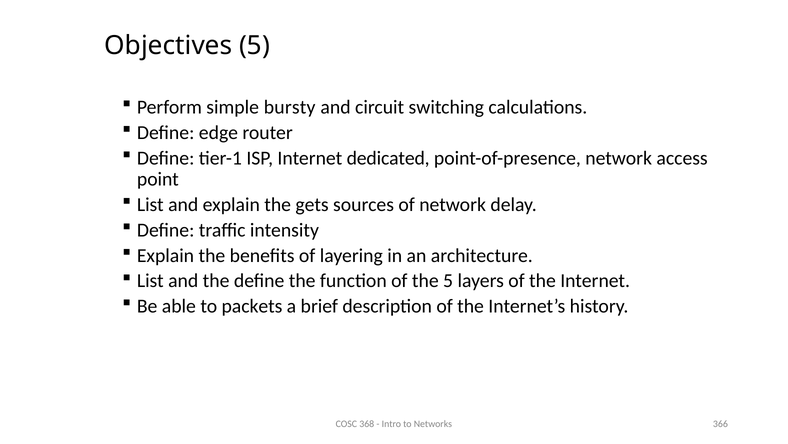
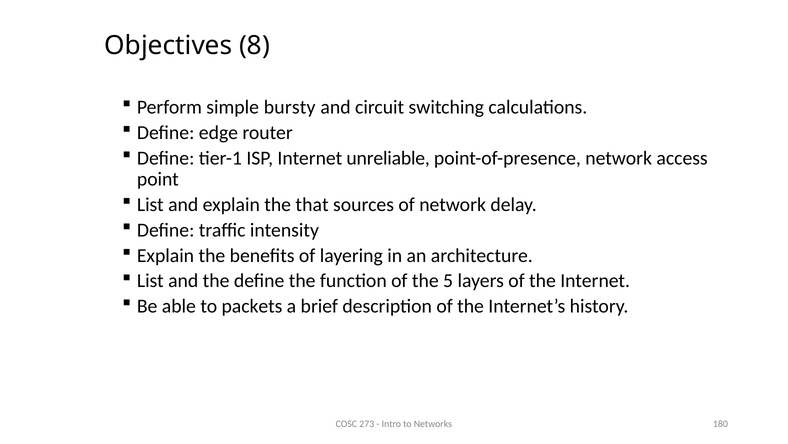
Objectives 5: 5 -> 8 (254, 45)
dedicated: dedicated -> unreliable (388, 158)
gets: gets -> that (312, 204)
368: 368 -> 273 (367, 423)
366: 366 -> 180 (720, 423)
